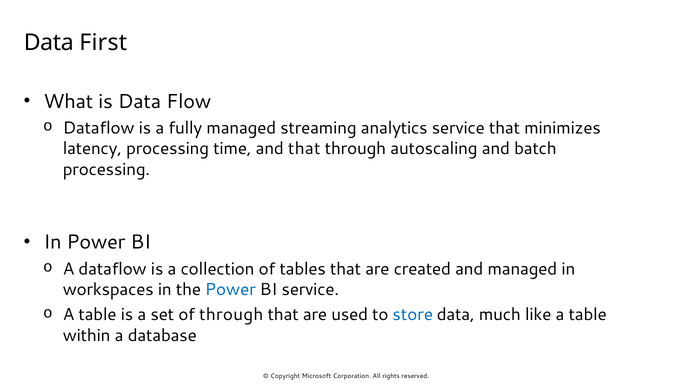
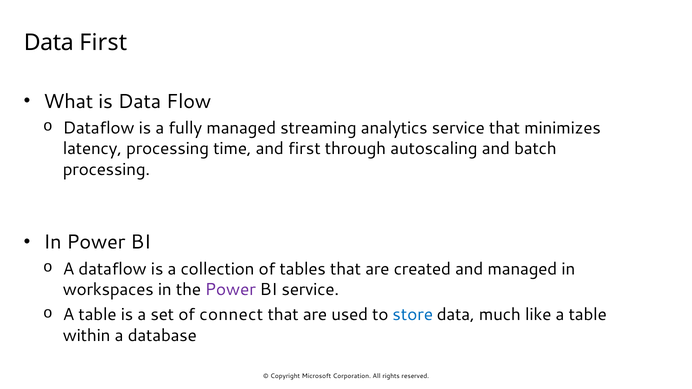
and that: that -> first (304, 149)
Power colour: blue -> purple (230, 290)
of through: through -> connect (231, 315)
